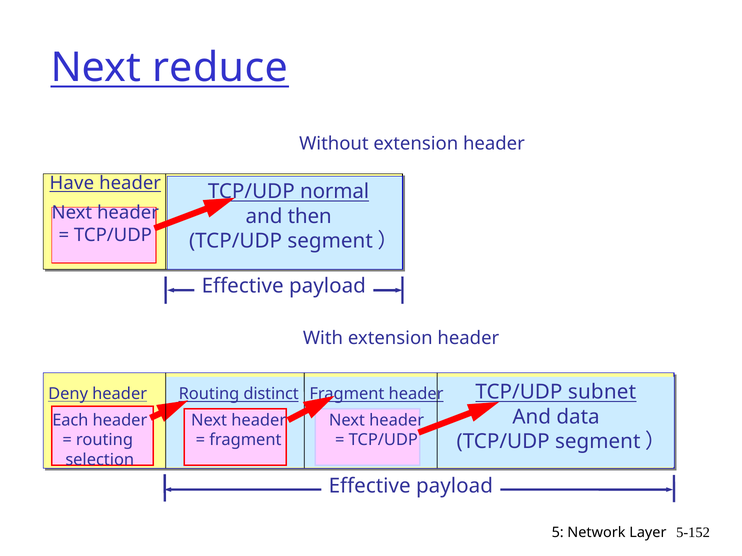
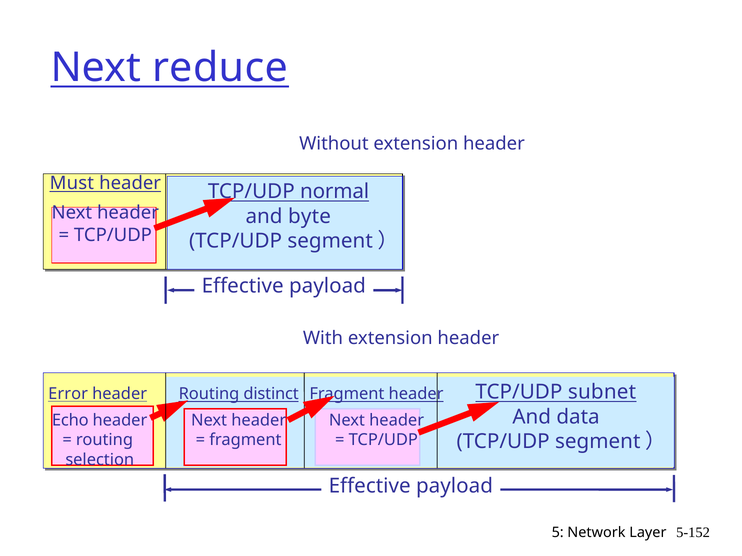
Have: Have -> Must (72, 183)
then: then -> byte (310, 216)
Deny: Deny -> Error (68, 394)
Each: Each -> Echo (70, 421)
